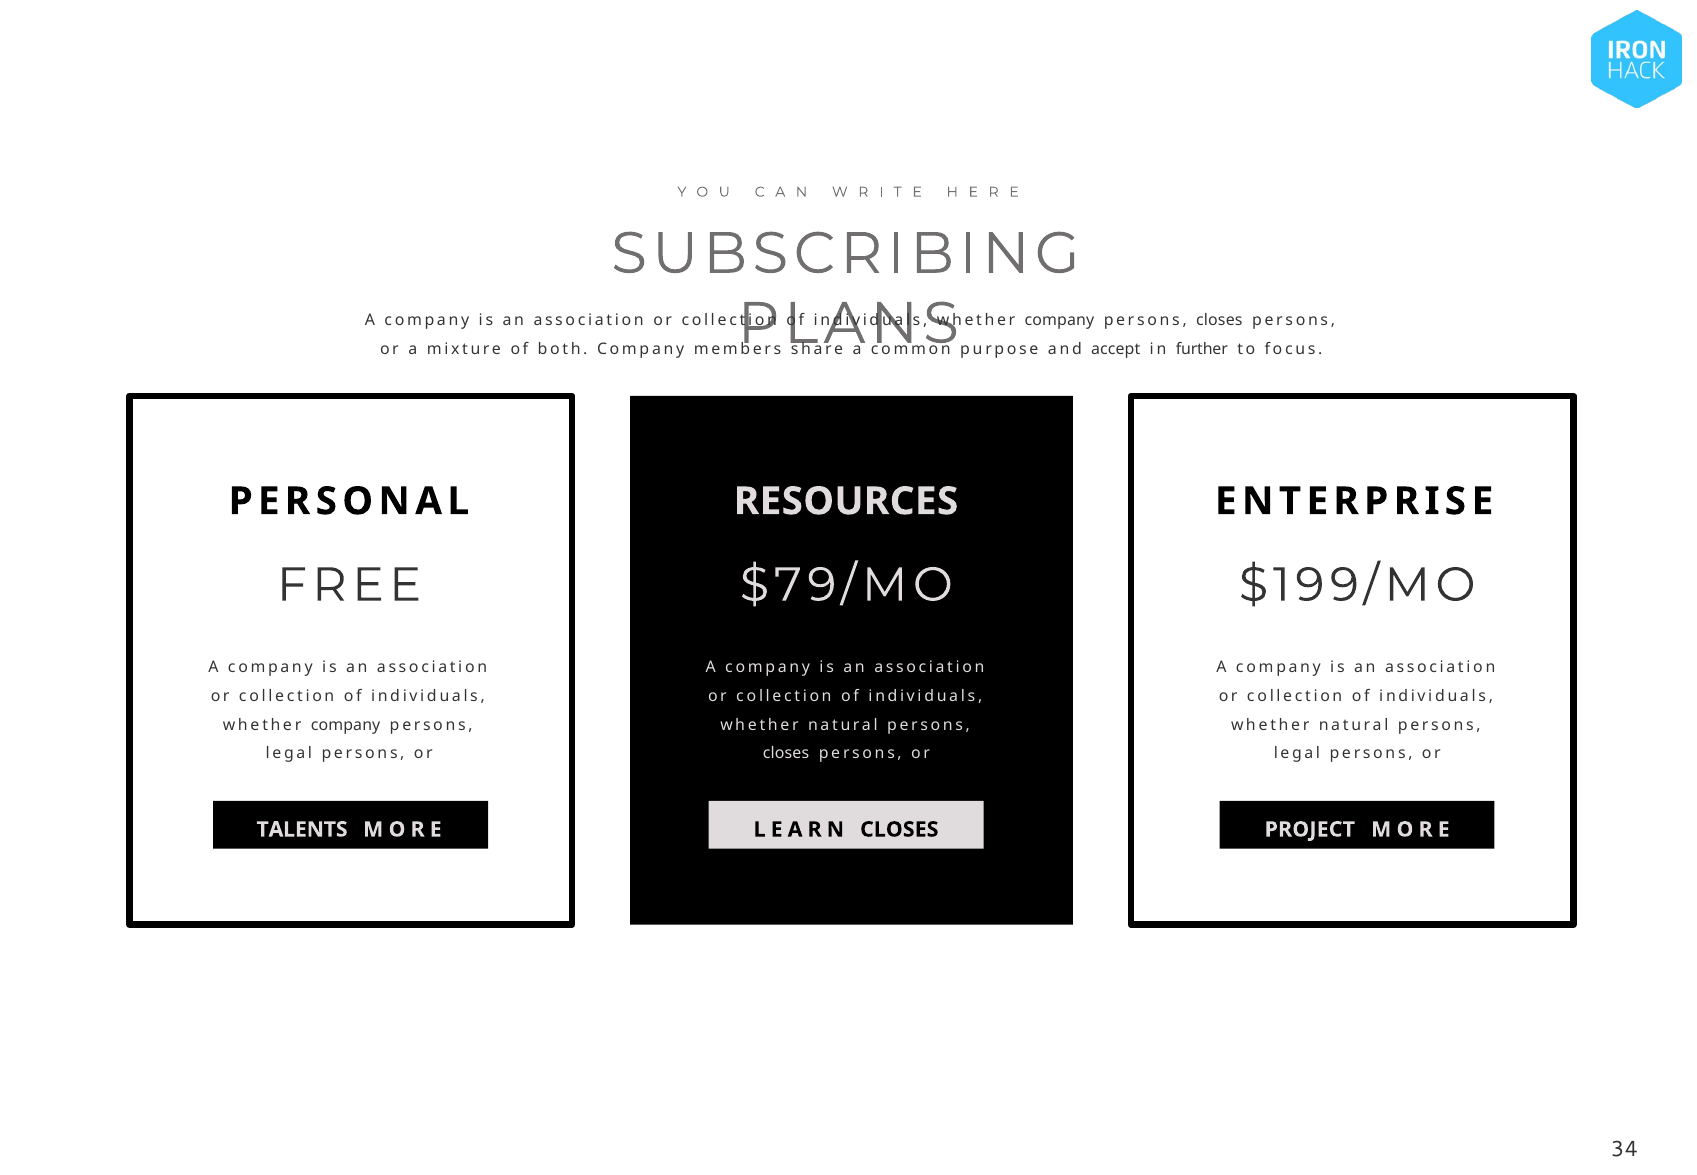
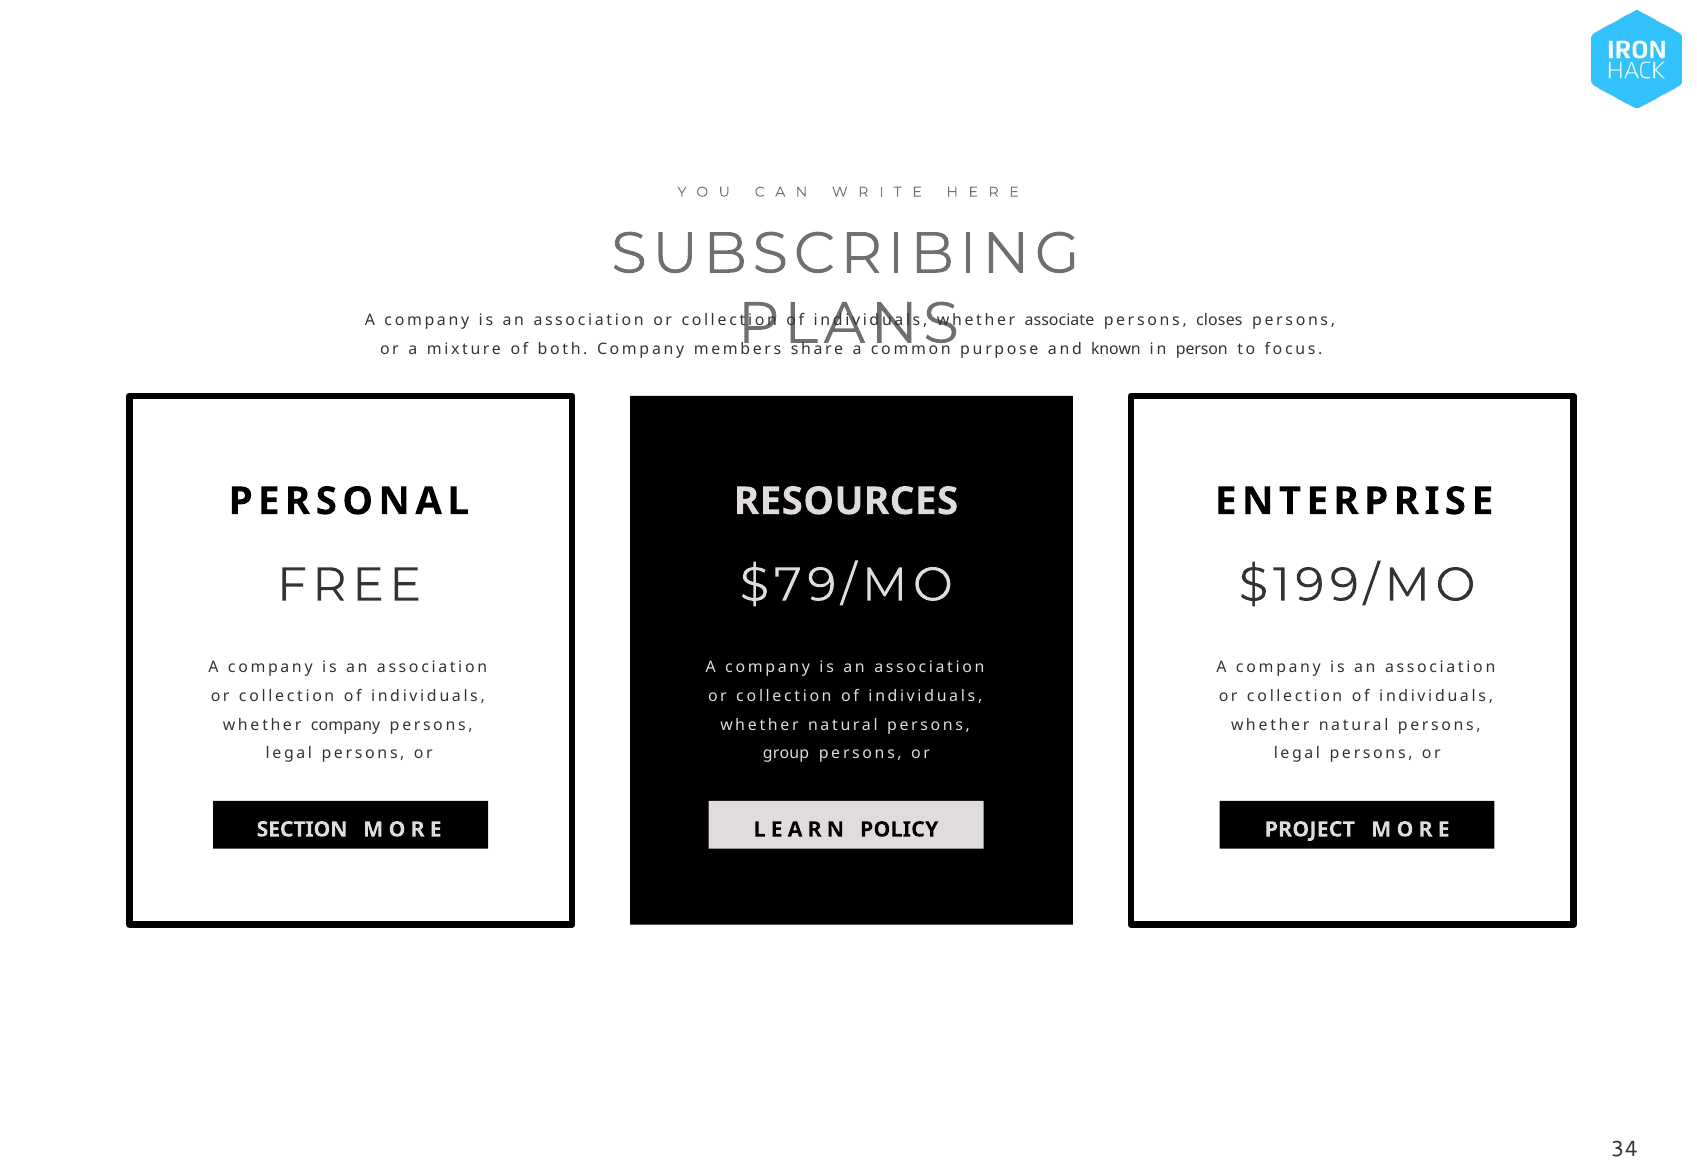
company: company -> associate (1059, 320)
accept: accept -> known (1116, 349)
further: further -> person (1202, 349)
closes: closes -> group (786, 754)
TALENTS: TALENTS -> SECTION (302, 829)
LEARN CLOSES: CLOSES -> POLICY (899, 829)
